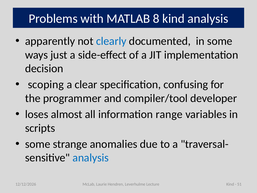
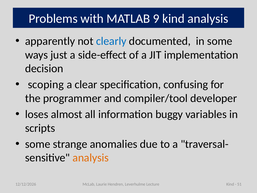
8: 8 -> 9 (156, 19)
range: range -> buggy (169, 114)
analysis colour: blue -> orange (91, 158)
